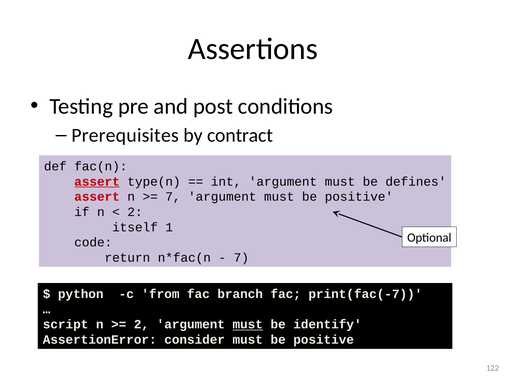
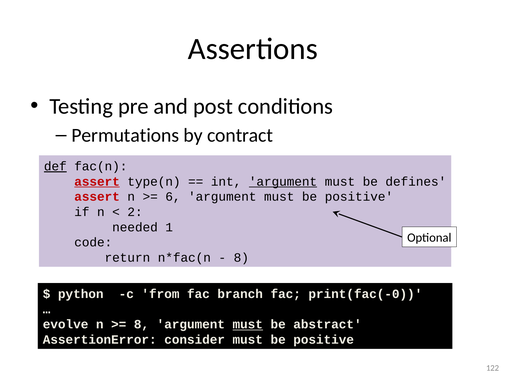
Prerequisites: Prerequisites -> Permutations (125, 135)
def underline: none -> present (55, 166)
argument underline: none -> present (283, 181)
7: 7 -> 6 (173, 197)
itself: itself -> needed (135, 227)
7: 7 -> 8 (241, 257)
print(fac(-7: print(fac(-7 -> print(fac(-0 (365, 294)
script: script -> evolve (66, 324)
2: 2 -> 8 (141, 324)
identify: identify -> abstract (327, 324)
